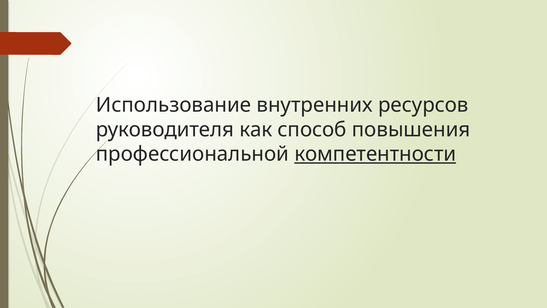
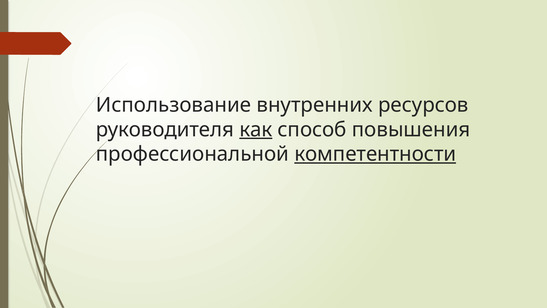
как underline: none -> present (256, 129)
